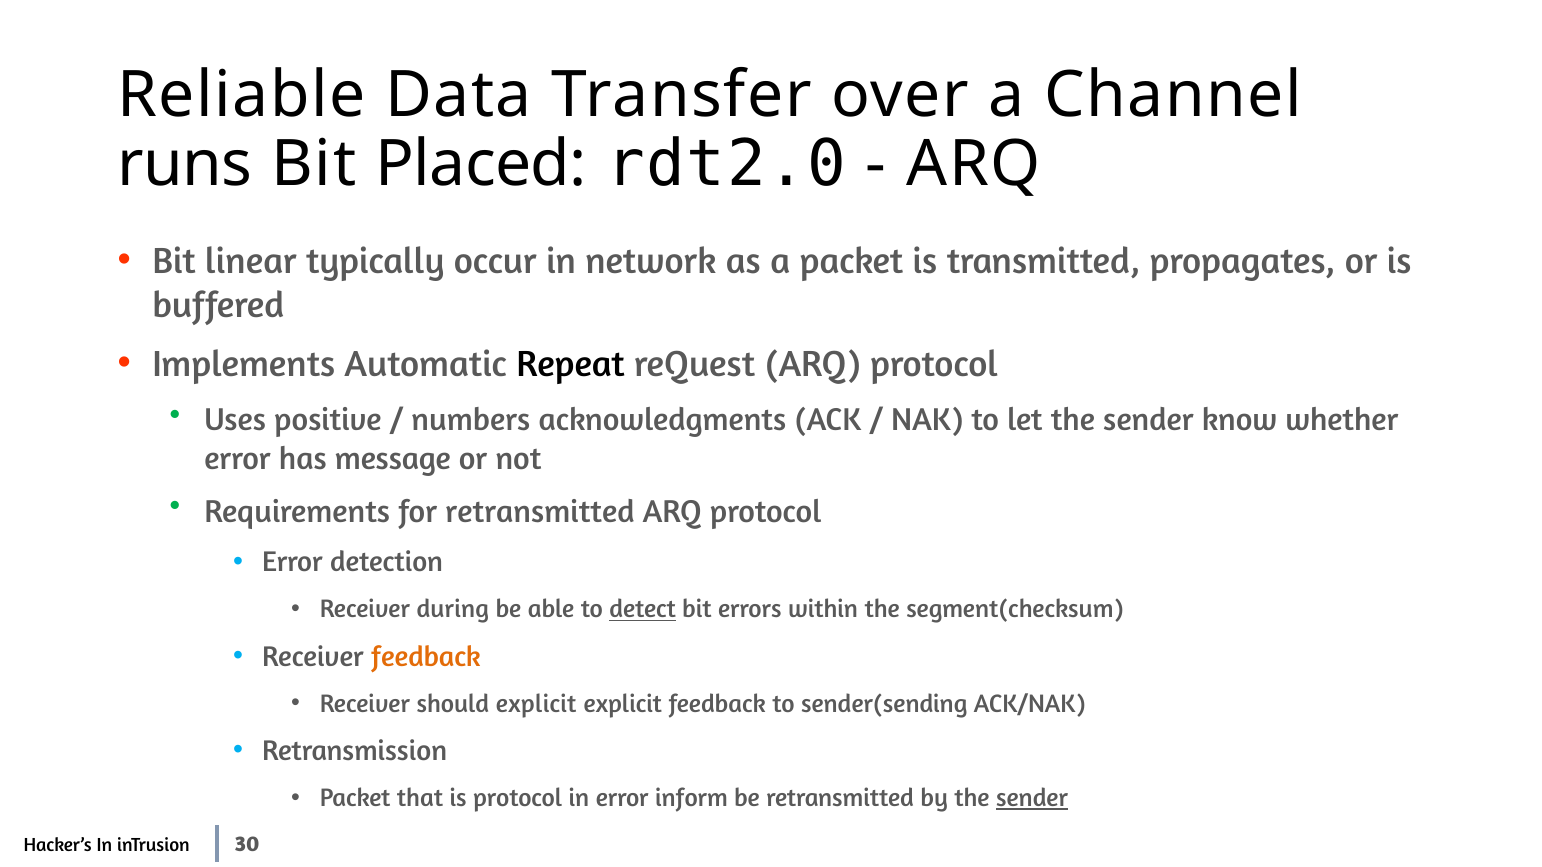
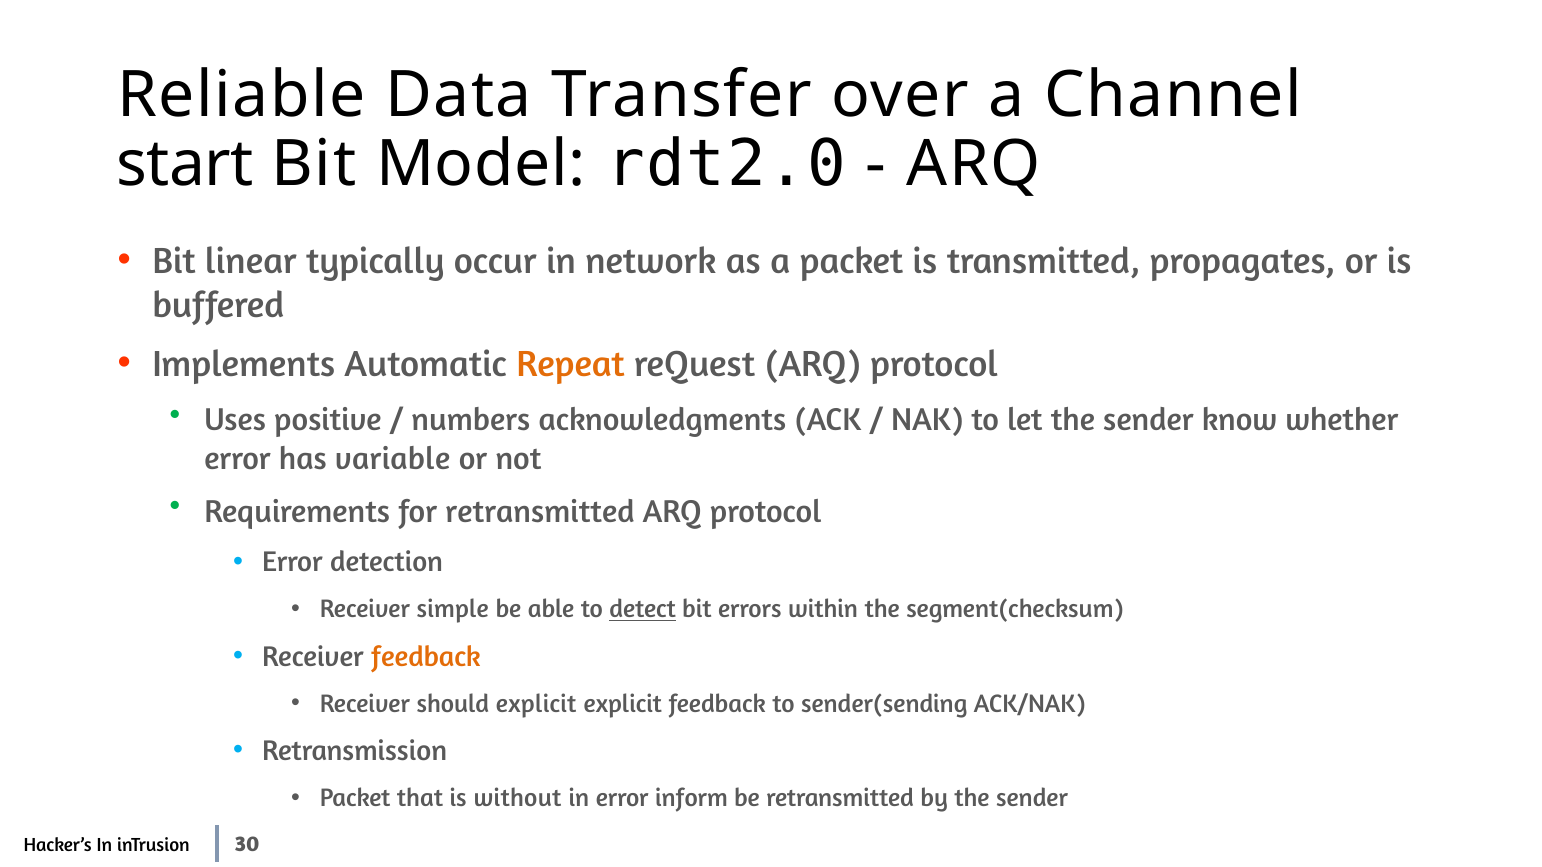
runs: runs -> start (185, 164)
Placed: Placed -> Model (481, 164)
Repeat colour: black -> orange (571, 364)
message: message -> variable (393, 459)
during: during -> simple (453, 610)
is protocol: protocol -> without (518, 799)
sender underline: present -> none (1032, 799)
